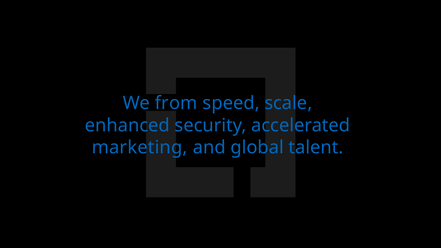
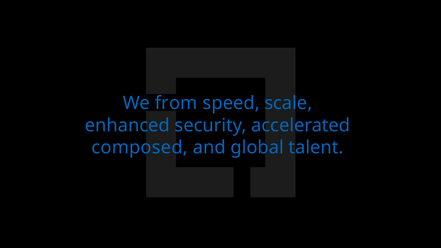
marketing: marketing -> composed (140, 147)
